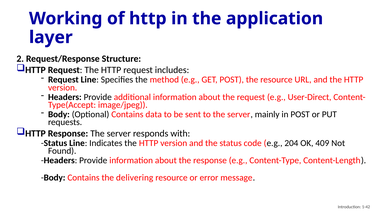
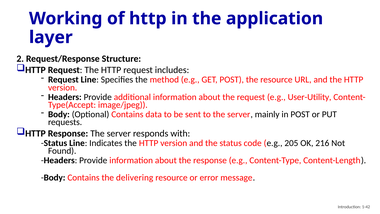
User-Direct: User-Direct -> User-Utility (310, 97)
204: 204 -> 205 (291, 143)
409: 409 -> 216 (322, 143)
